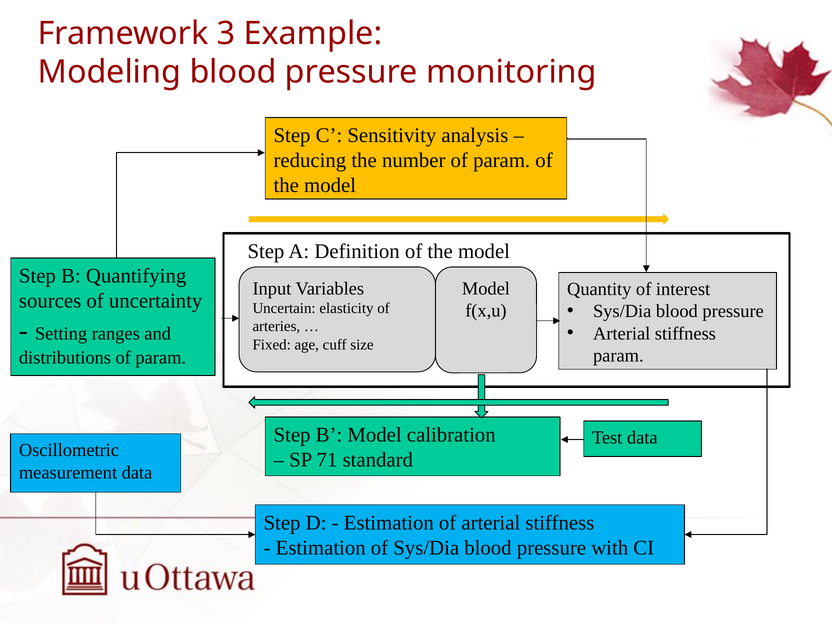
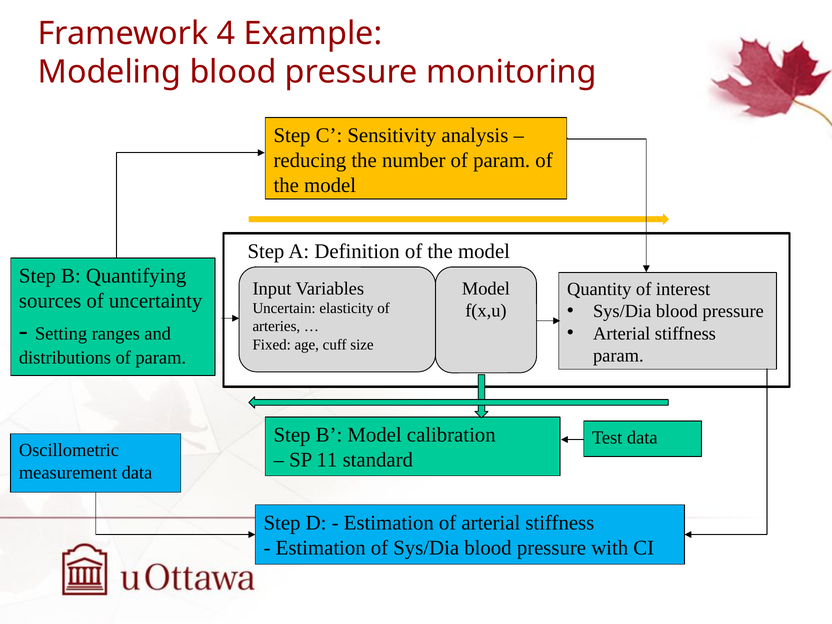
3: 3 -> 4 (226, 33)
71: 71 -> 11 (327, 460)
